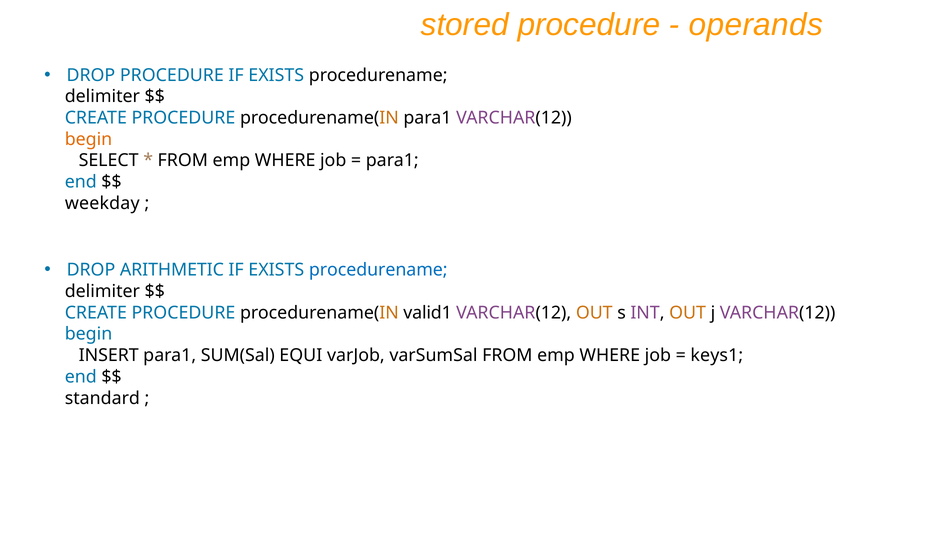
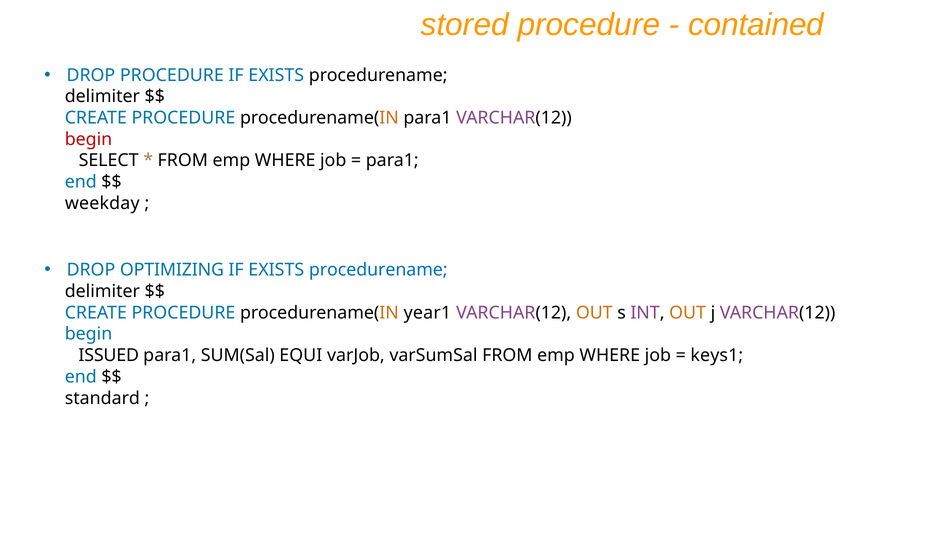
operands: operands -> contained (756, 25)
begin colour: orange -> red (89, 139)
ARITHMETIC: ARITHMETIC -> OPTIMIZING (172, 270)
valid1: valid1 -> year1 (427, 313)
INSERT: INSERT -> ISSUED (109, 356)
